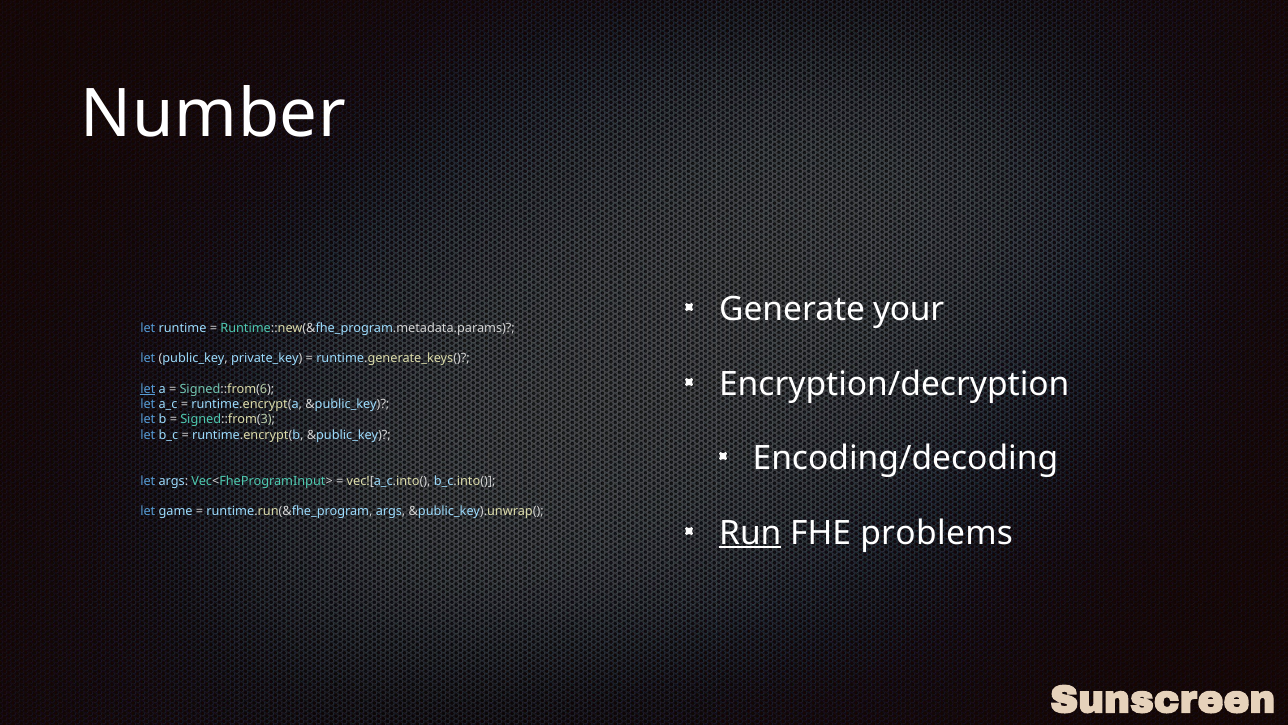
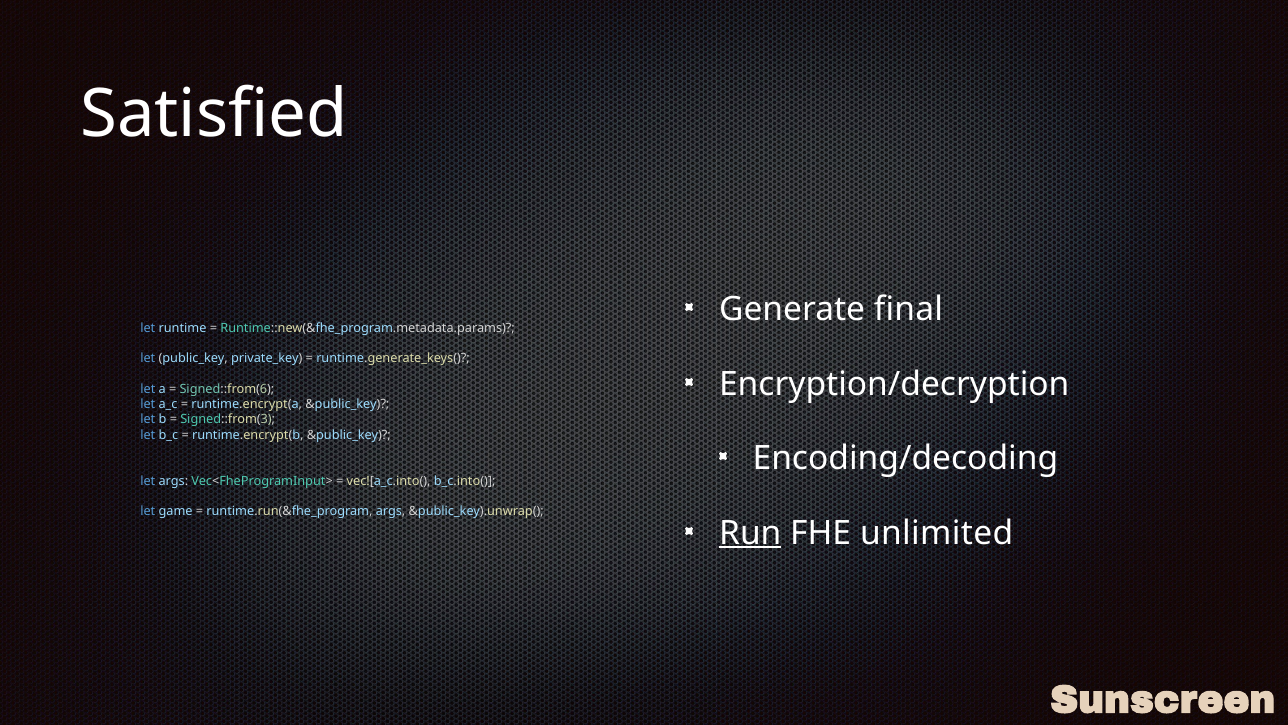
Number: Number -> Satisfied (214, 114)
your: your -> final (908, 309)
let underline: present -> none (148, 389)
problems: problems -> unlimited (937, 533)
